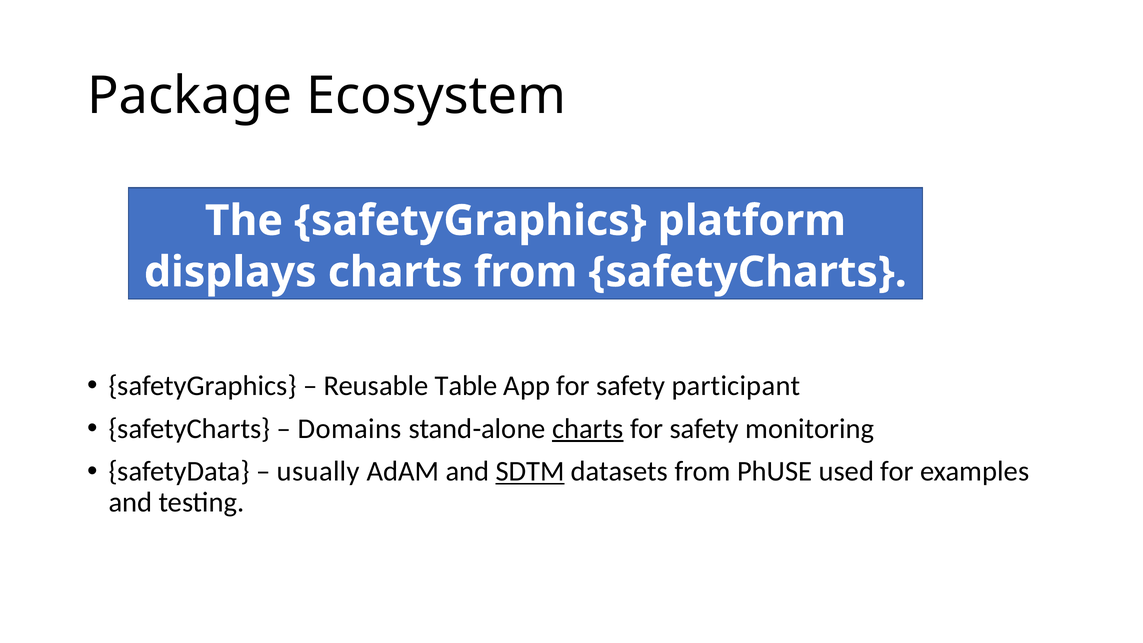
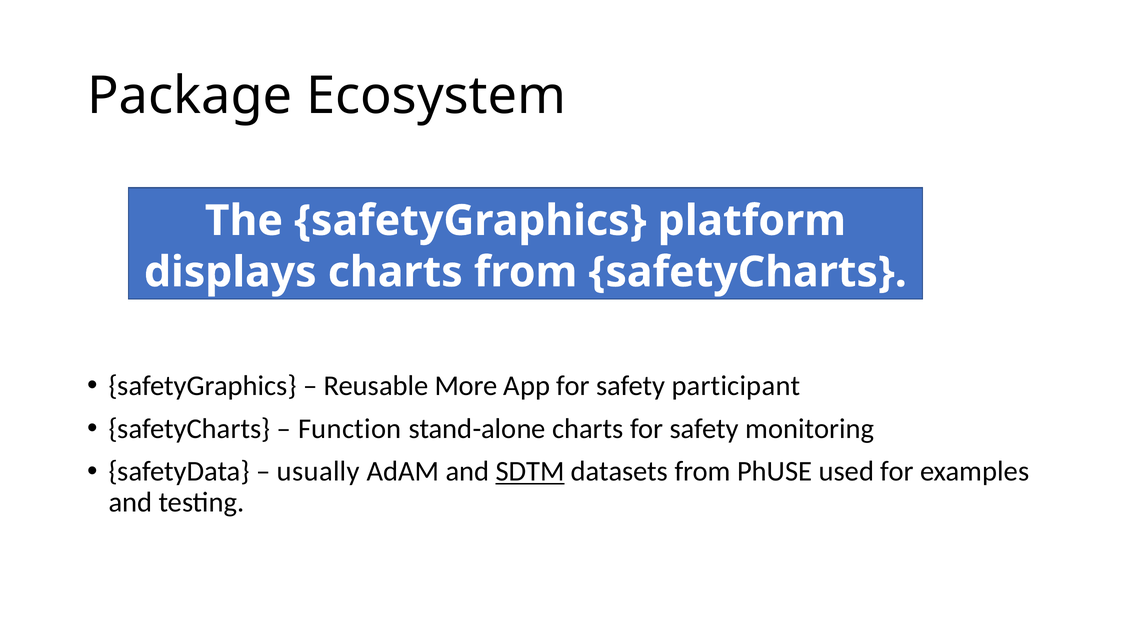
Table: Table -> More (466, 386)
Domains: Domains -> Function (350, 429)
charts underline: present -> none (588, 429)
